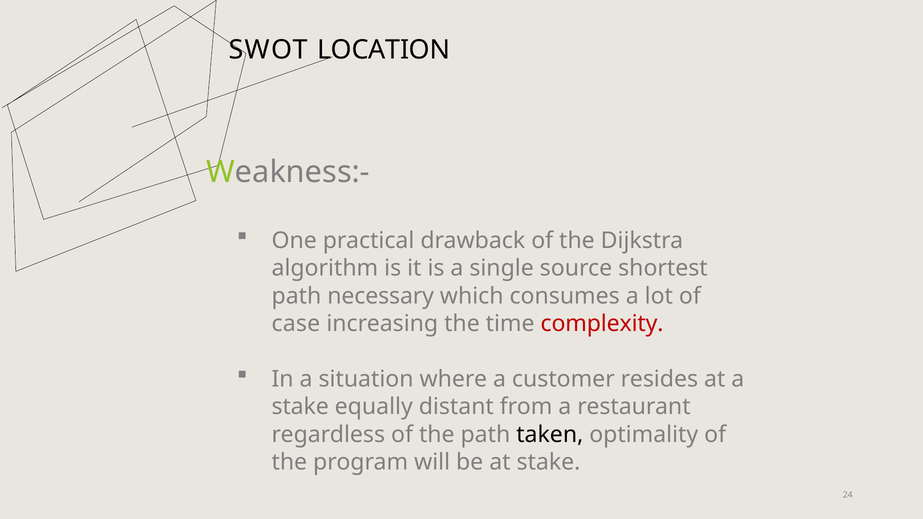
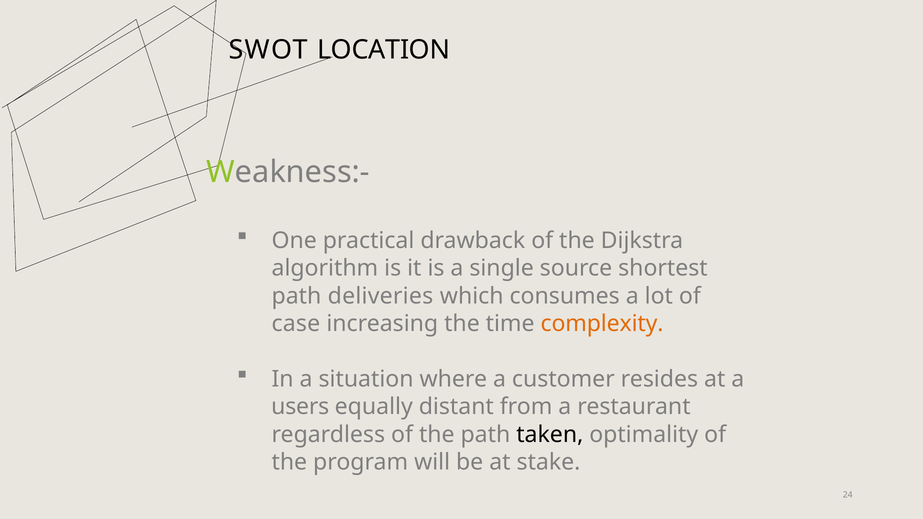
necessary: necessary -> deliveries (380, 296)
complexity colour: red -> orange (602, 324)
stake: stake -> users (300, 407)
